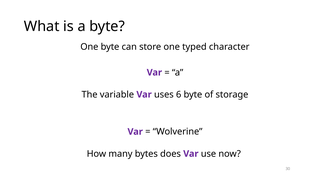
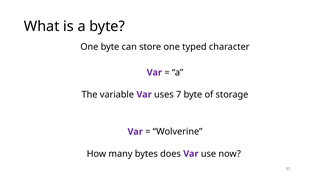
6: 6 -> 7 (179, 94)
